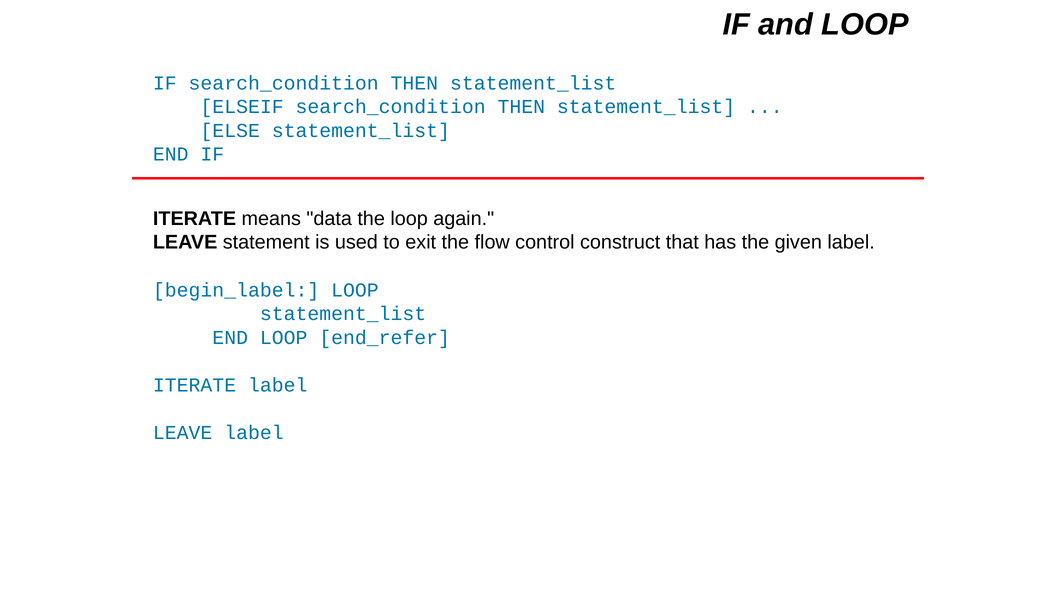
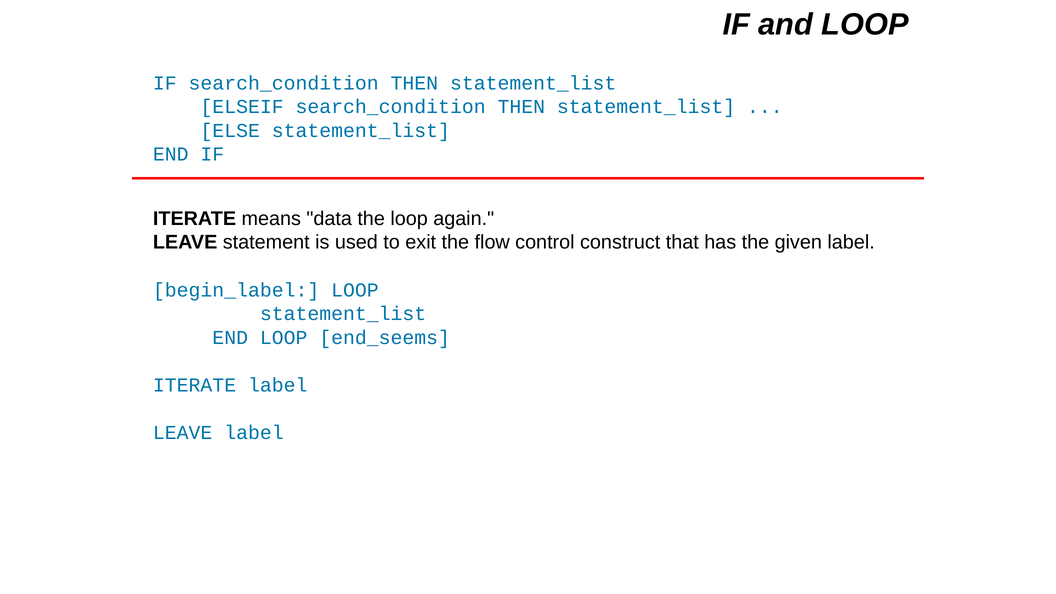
end_refer: end_refer -> end_seems (385, 338)
